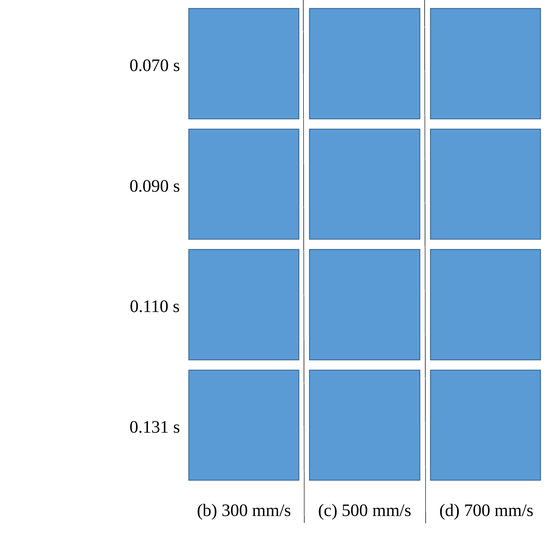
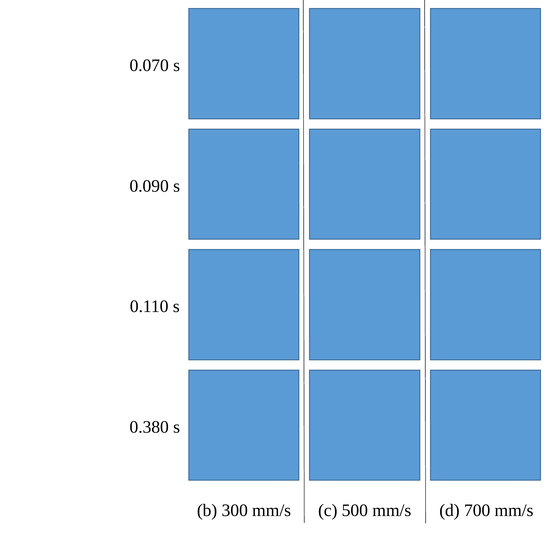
0.131: 0.131 -> 0.380 (149, 427)
